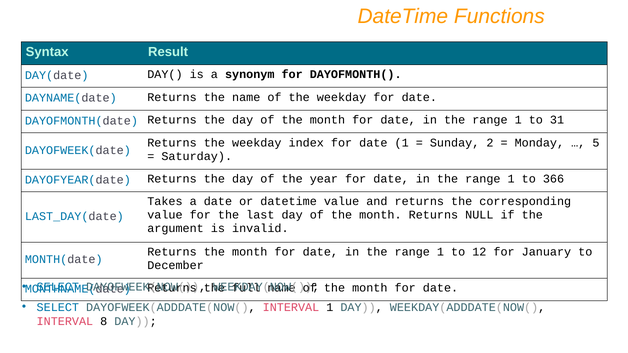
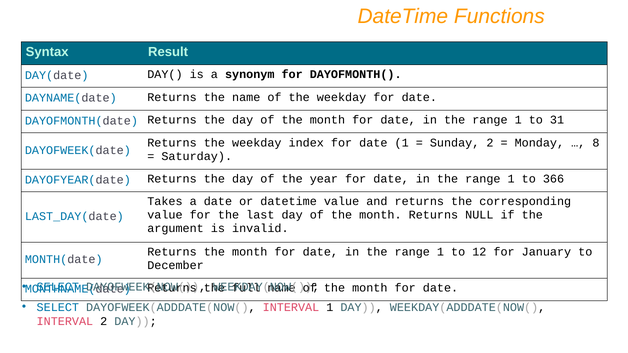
5: 5 -> 8 (596, 143)
INTERVAL 8: 8 -> 2 (104, 321)
